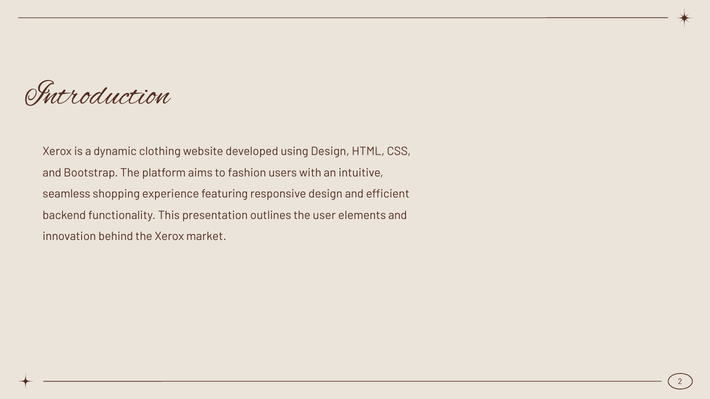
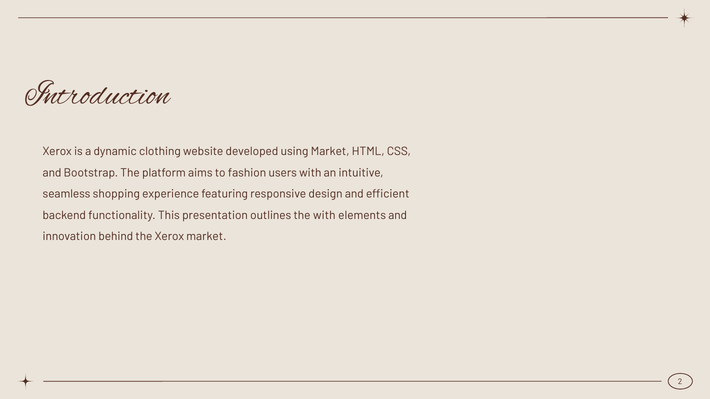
using Design: Design -> Market (330, 152)
the user: user -> with (324, 215)
